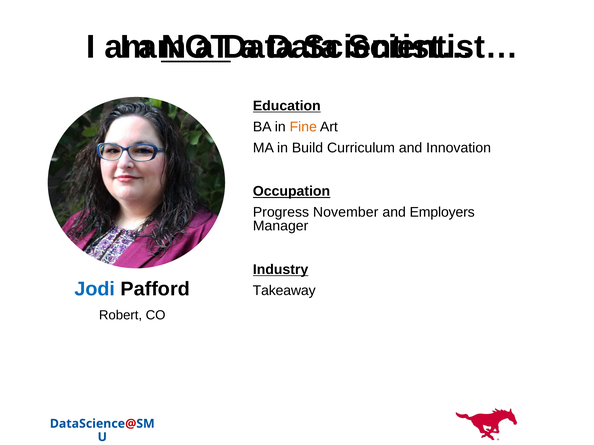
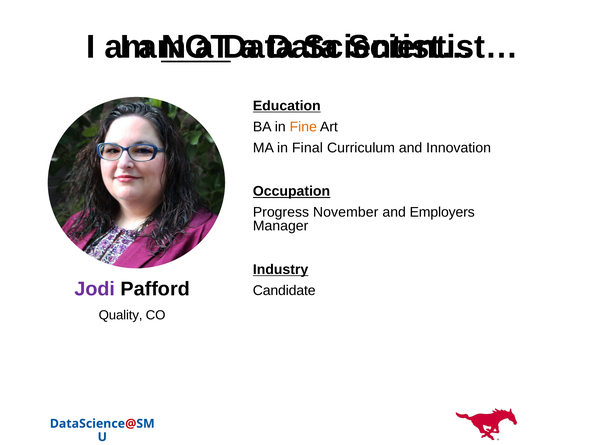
Build: Build -> Final (307, 148)
Jodi colour: blue -> purple (95, 289)
Takeaway: Takeaway -> Candidate (284, 291)
Robert: Robert -> Quality (121, 315)
